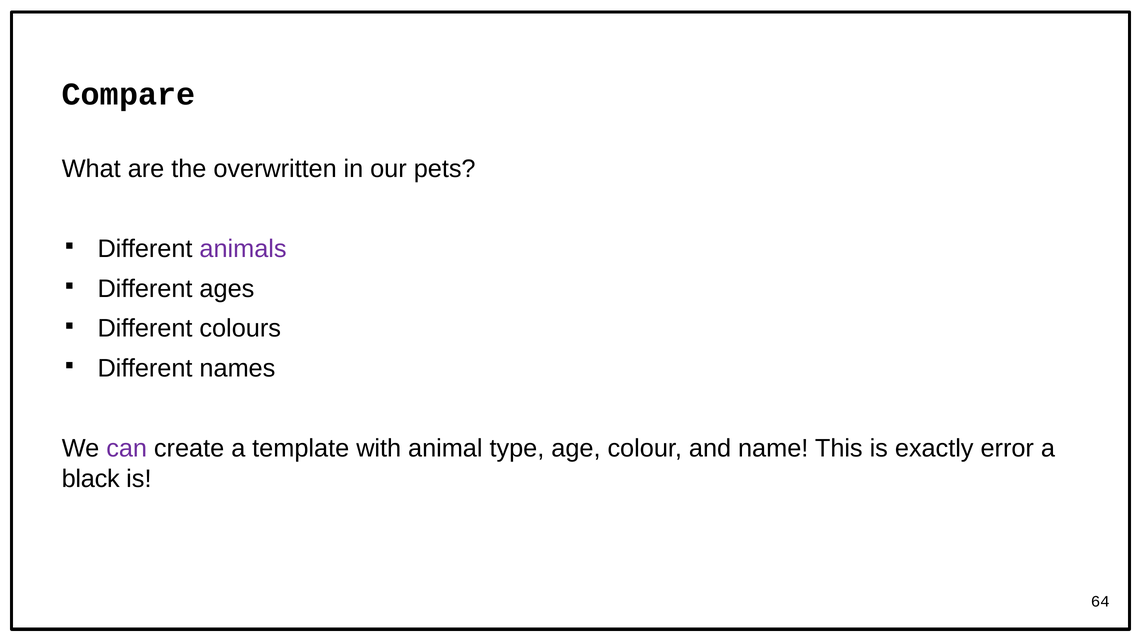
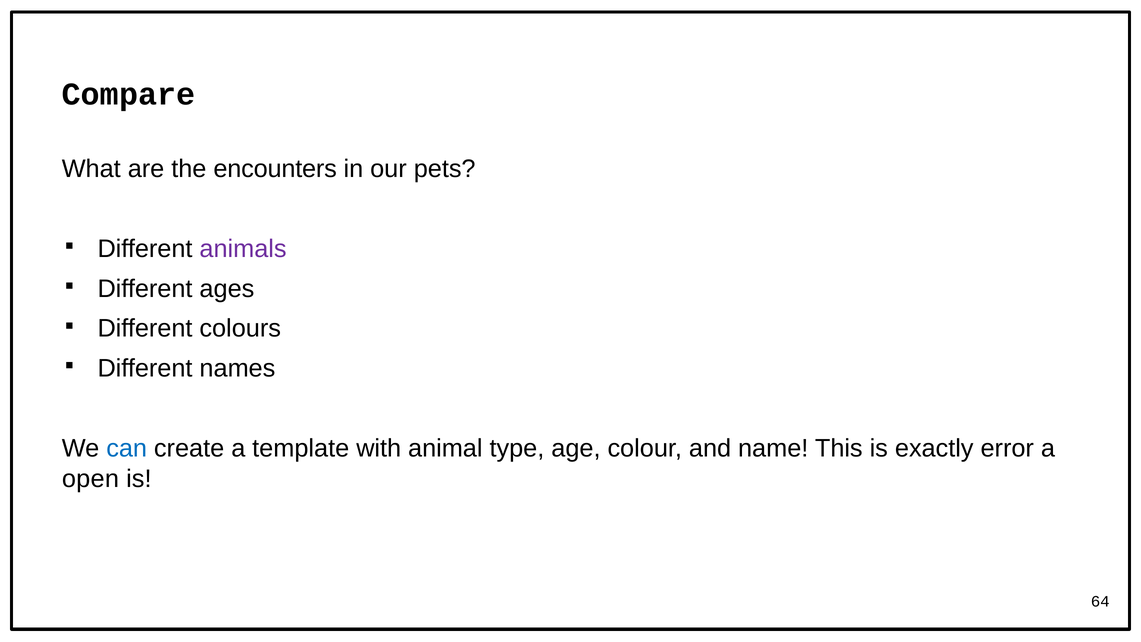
overwritten: overwritten -> encounters (275, 169)
can colour: purple -> blue (127, 448)
black: black -> open (90, 479)
